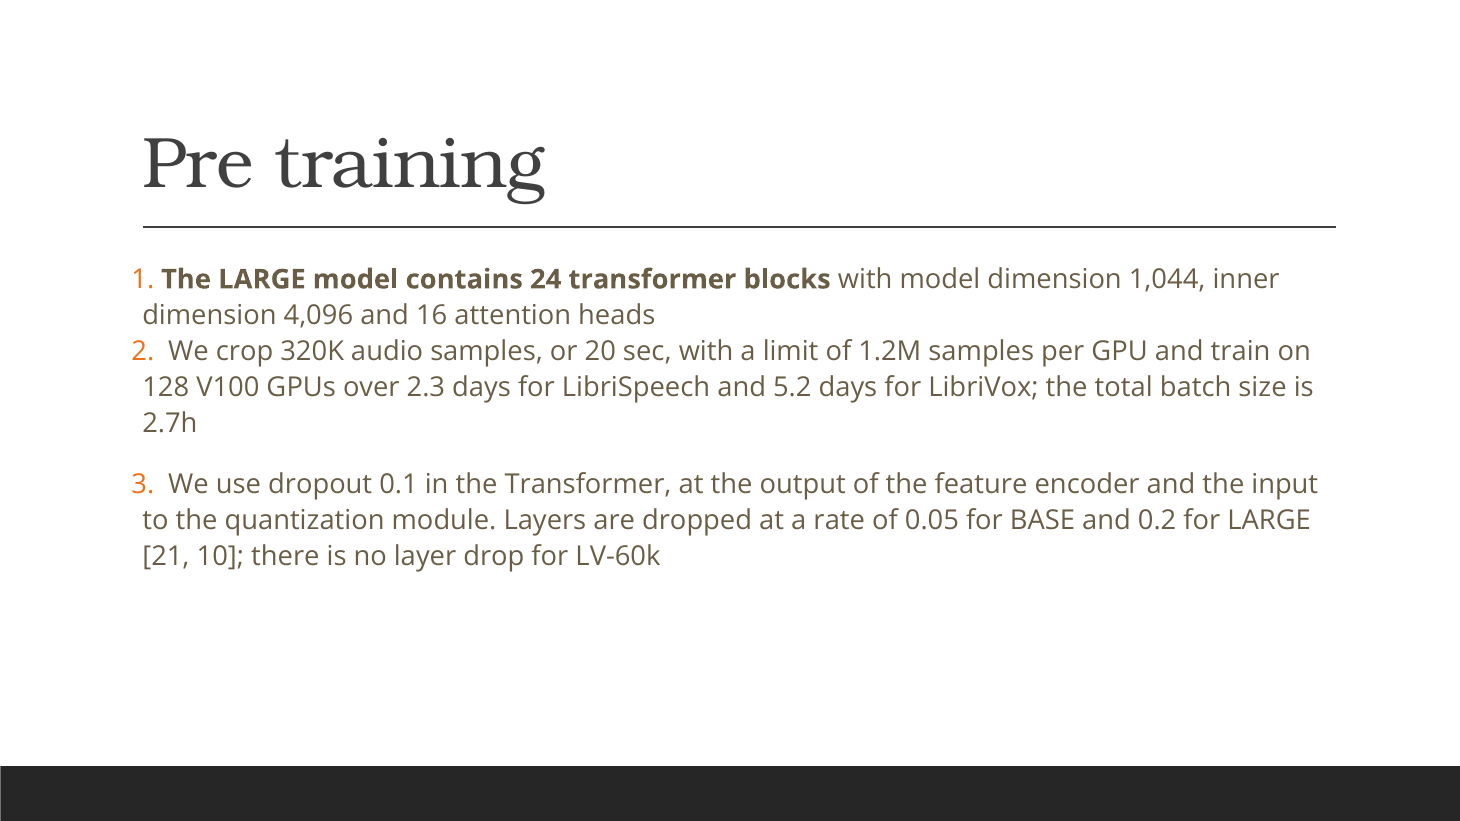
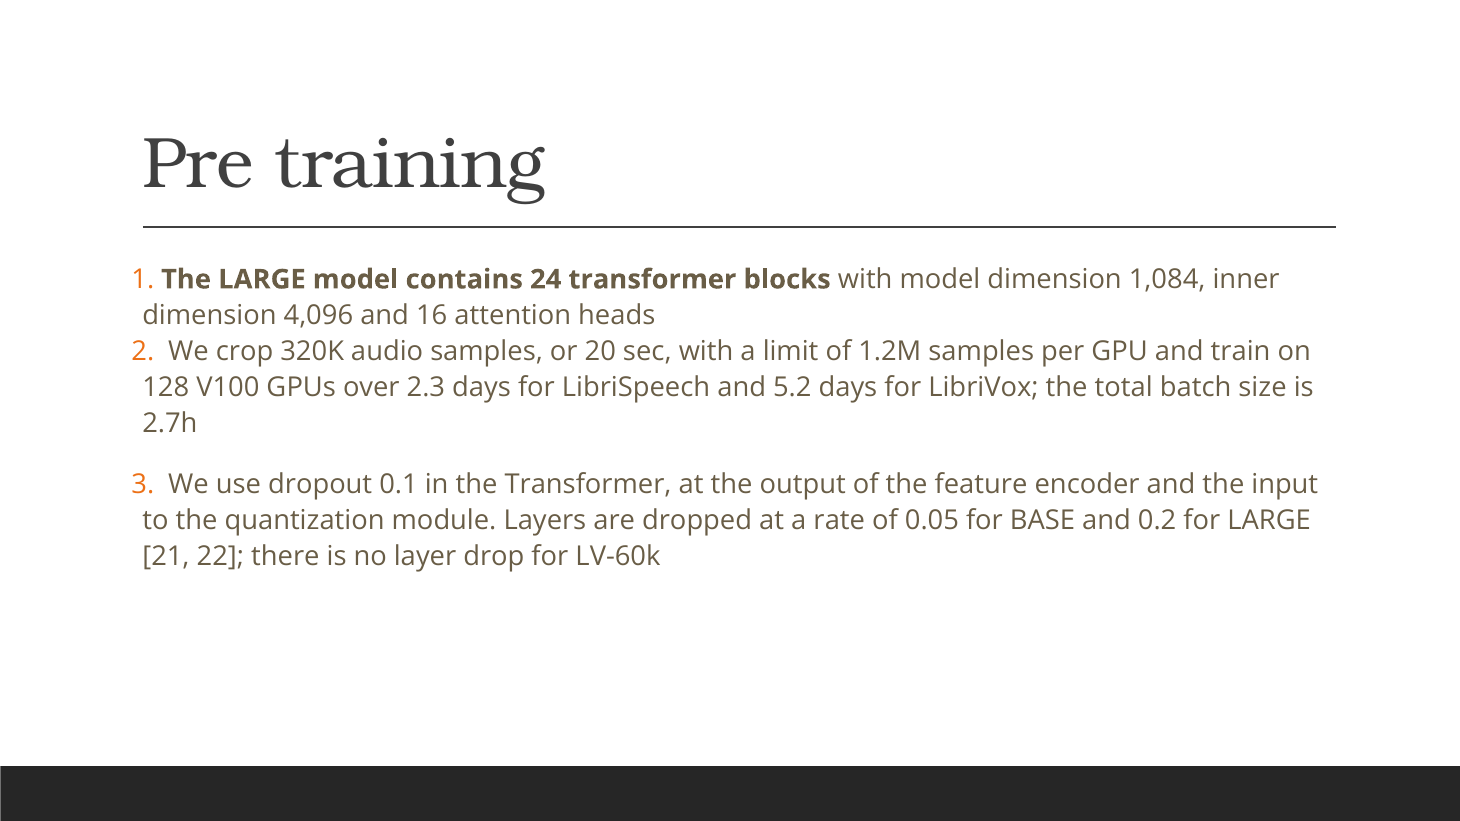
1,044: 1,044 -> 1,084 (1167, 280)
10: 10 -> 22 (220, 557)
